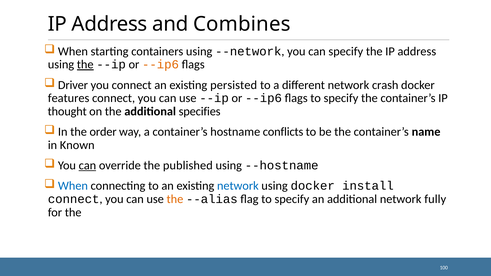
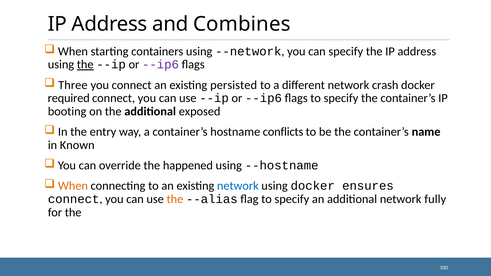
--ip6 colour: orange -> purple (160, 65)
Driver: Driver -> Three (73, 85)
features: features -> required (69, 98)
thought: thought -> booting (67, 112)
specifies: specifies -> exposed (200, 112)
order: order -> entry (103, 132)
can underline: present -> none (87, 166)
published: published -> happened (188, 166)
When colour: blue -> orange (73, 186)
install: install -> ensures (368, 186)
